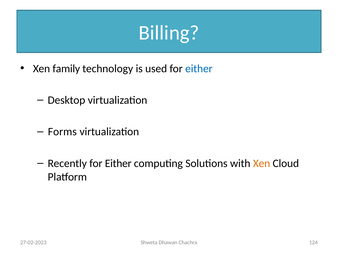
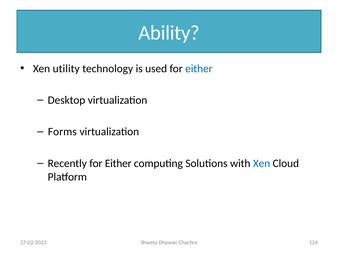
Billing: Billing -> Ability (169, 33)
family: family -> utility (66, 68)
Xen colour: orange -> blue (262, 163)
